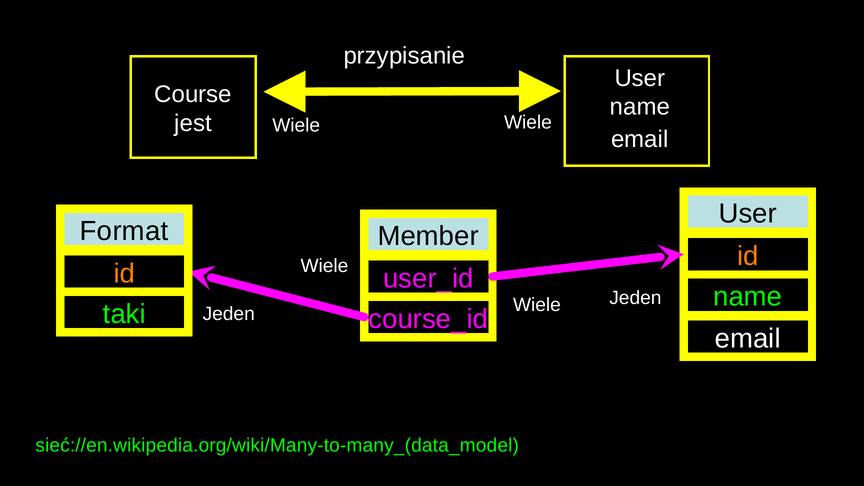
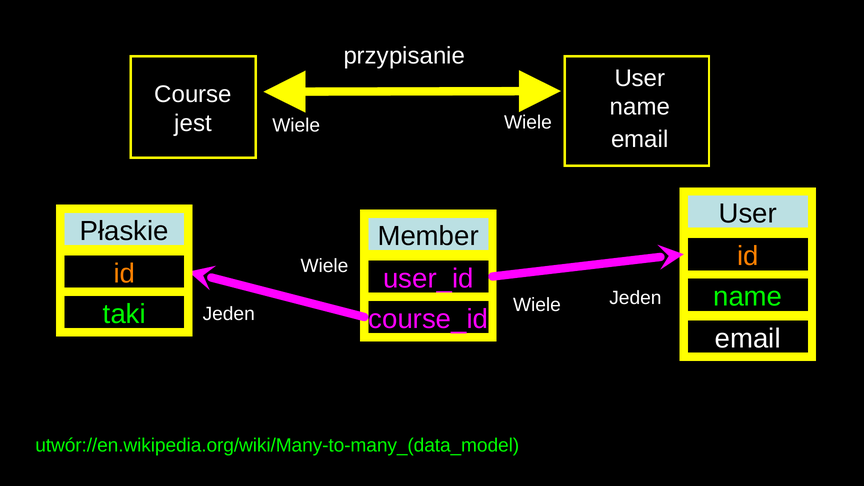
Format: Format -> Płaskie (124, 231)
sieć://en.wikipedia.org/wiki/Many-to-many_(data_model: sieć://en.wikipedia.org/wiki/Many-to-many_(data_model -> utwór://en.wikipedia.org/wiki/Many-to-many_(data_model (277, 446)
